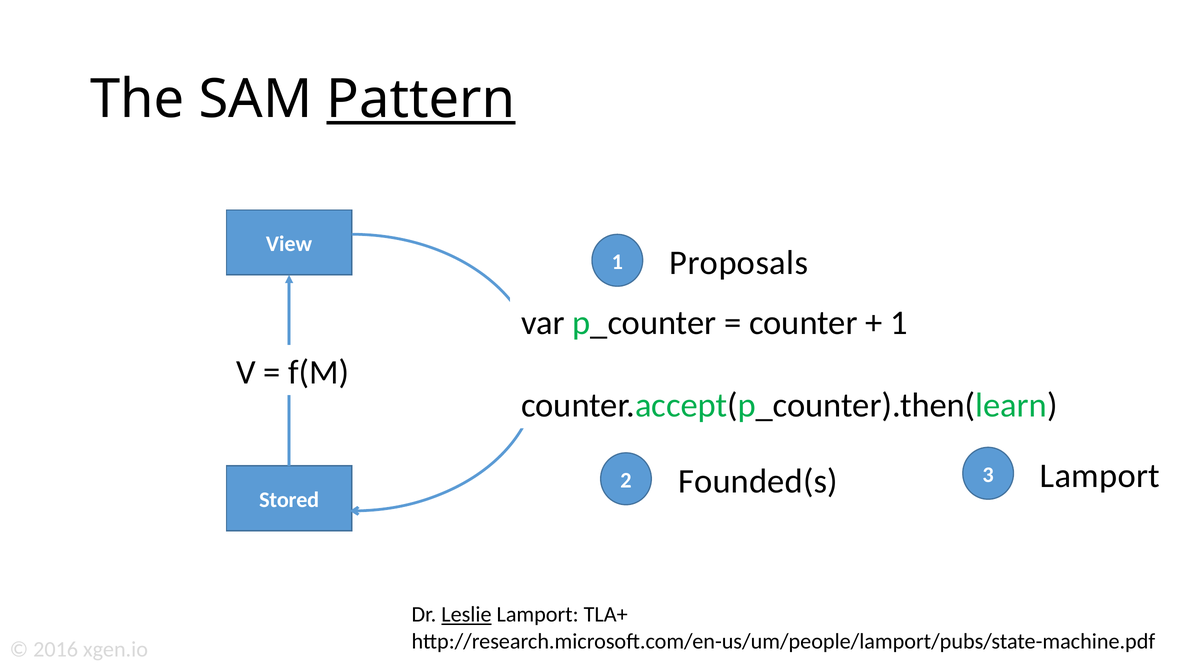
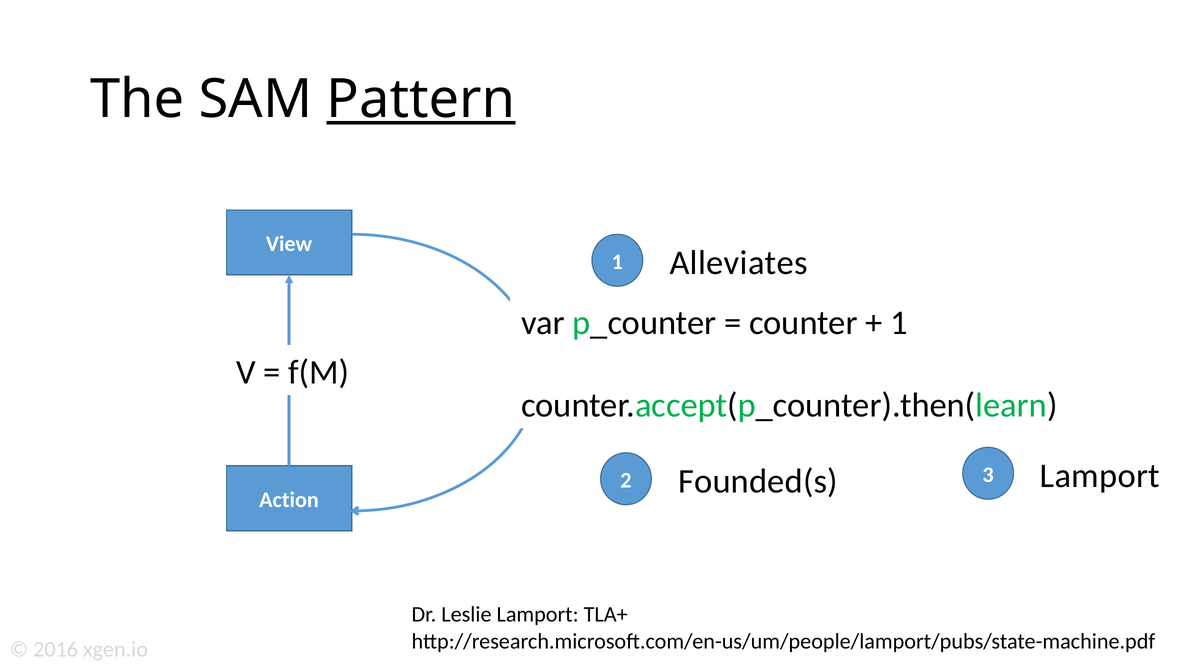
Proposals: Proposals -> Alleviates (739, 263)
Stored: Stored -> Action (289, 500)
Leslie underline: present -> none (466, 615)
